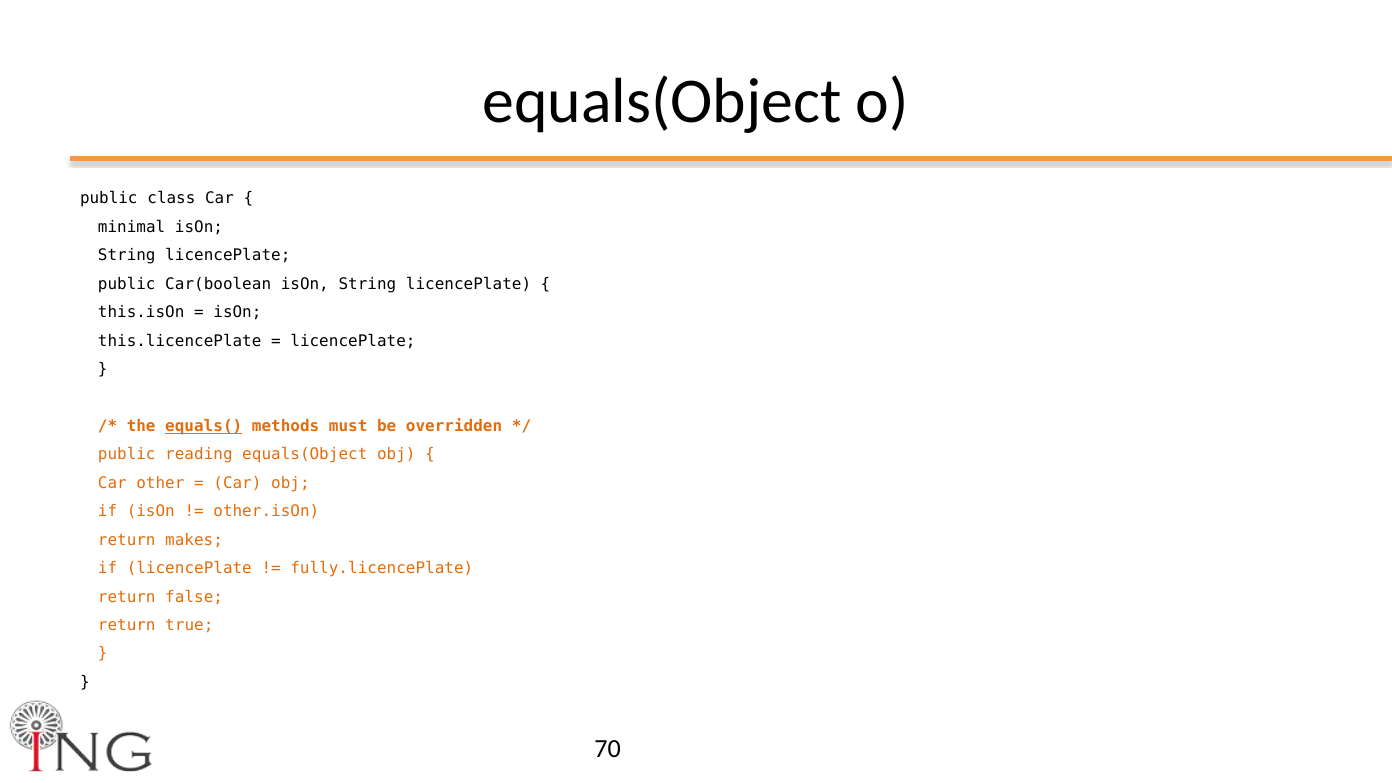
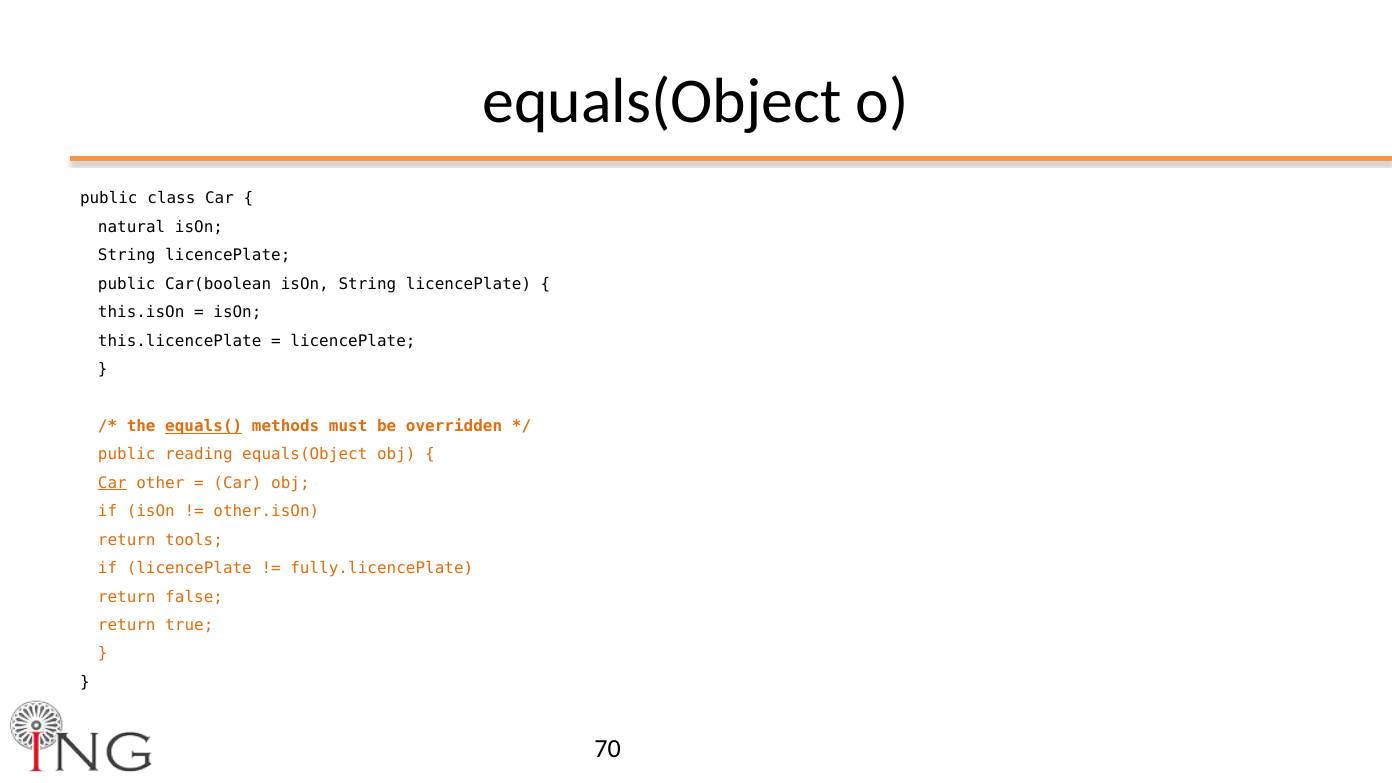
minimal: minimal -> natural (132, 227)
Car underline: none -> present (112, 483)
makes: makes -> tools (194, 540)
